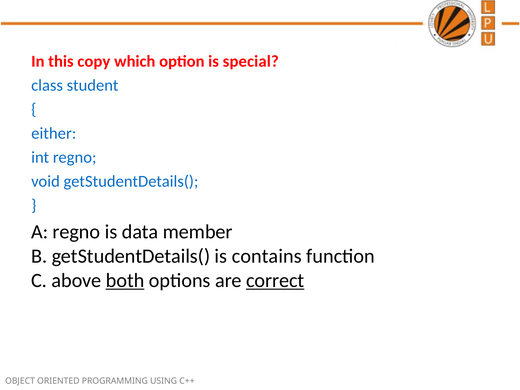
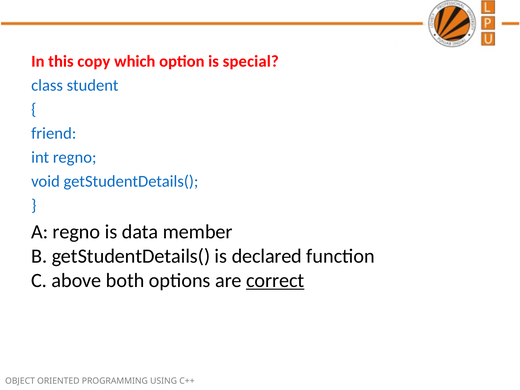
either: either -> friend (54, 133)
contains: contains -> declared (267, 256)
both underline: present -> none (125, 280)
